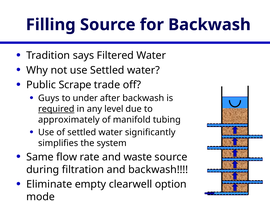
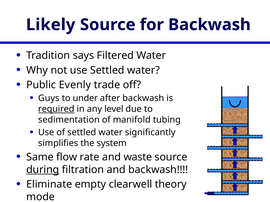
Filling: Filling -> Likely (51, 25)
Scrape: Scrape -> Evenly (75, 85)
approximately: approximately -> sedimentation (69, 120)
during underline: none -> present (43, 170)
option: option -> theory (171, 185)
